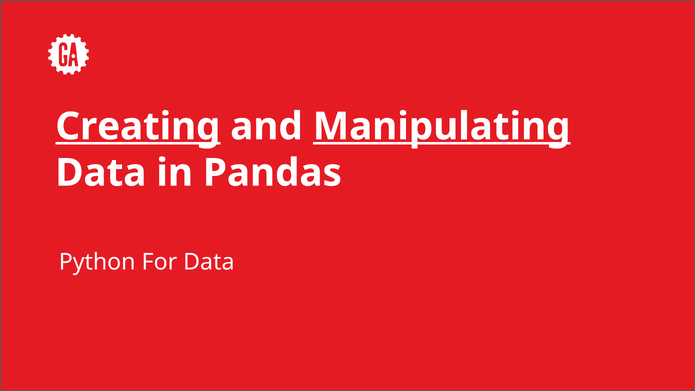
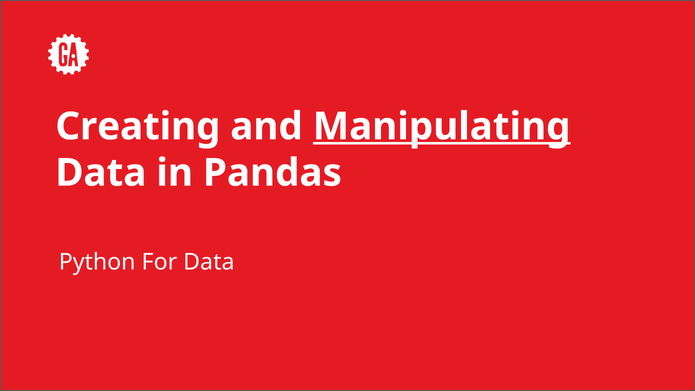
Creating underline: present -> none (138, 127)
